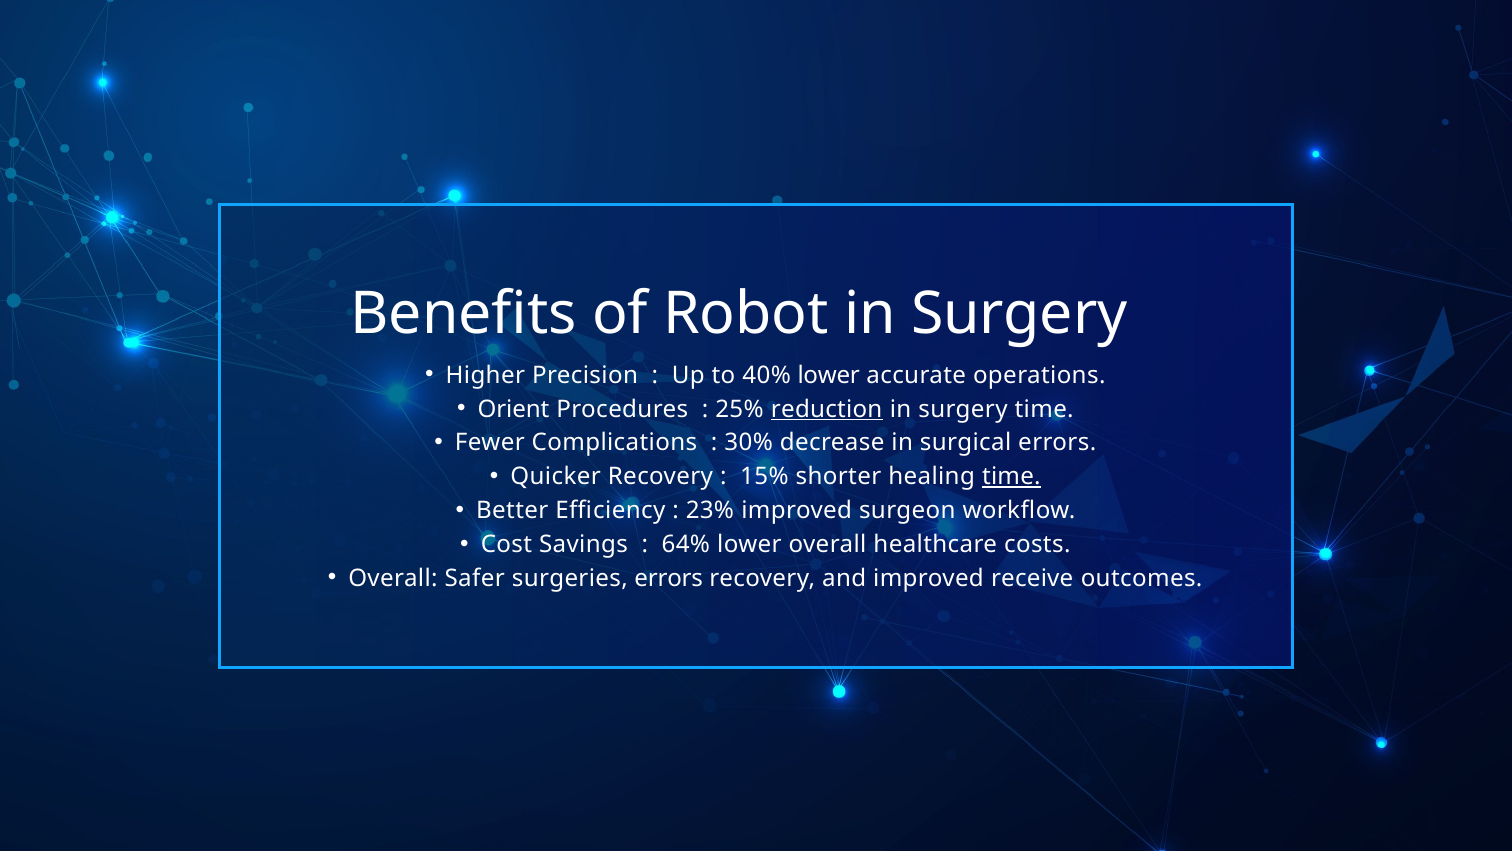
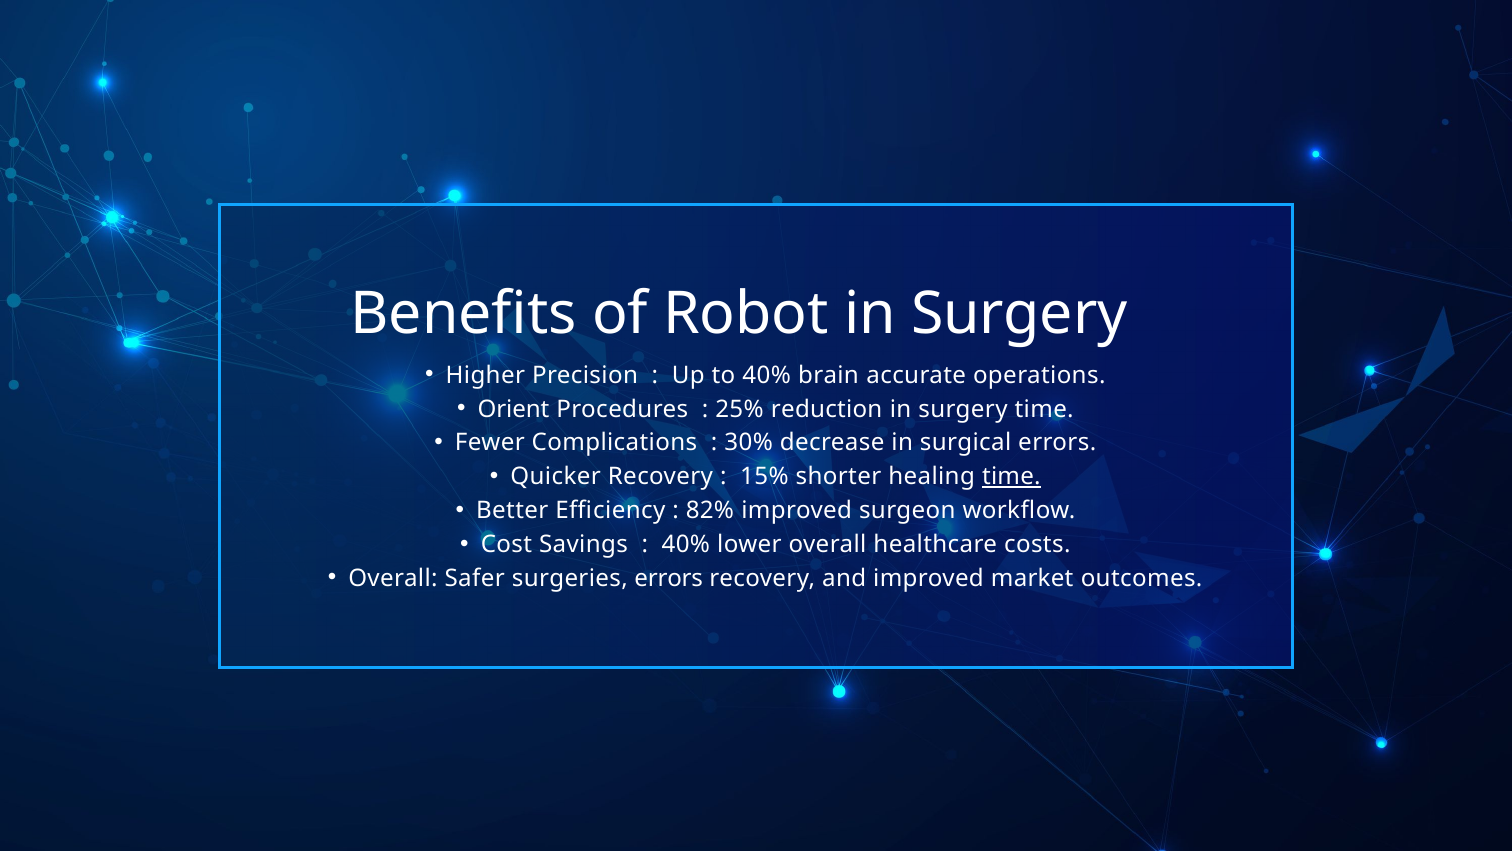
40% lower: lower -> brain (828, 375)
reduction underline: present -> none (827, 409)
23%: 23% -> 82% (710, 510)
64%: 64% -> 40% (686, 544)
receive: receive -> market (1032, 578)
